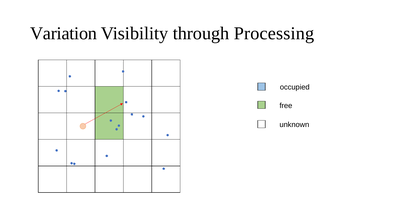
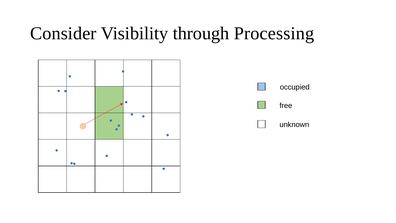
Variation: Variation -> Consider (63, 33)
